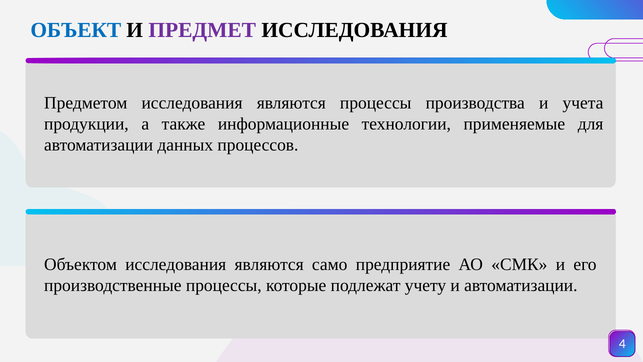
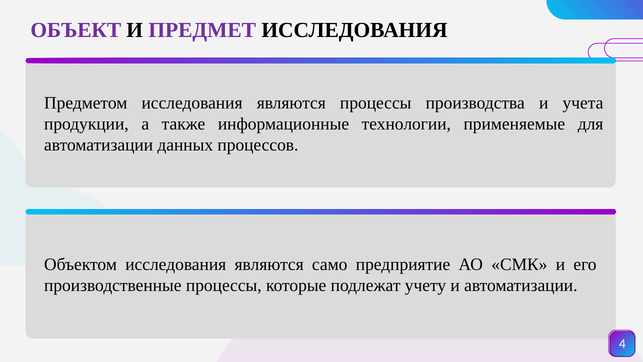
ОБЪЕКТ colour: blue -> purple (76, 30)
